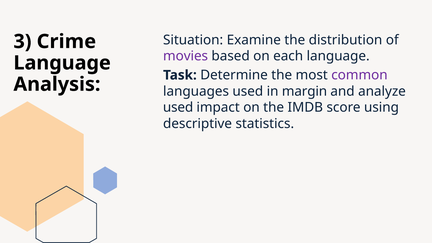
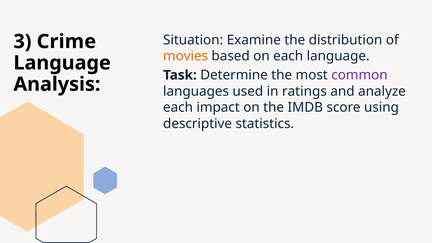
movies colour: purple -> orange (186, 56)
margin: margin -> ratings (304, 91)
used: used -> each (178, 108)
